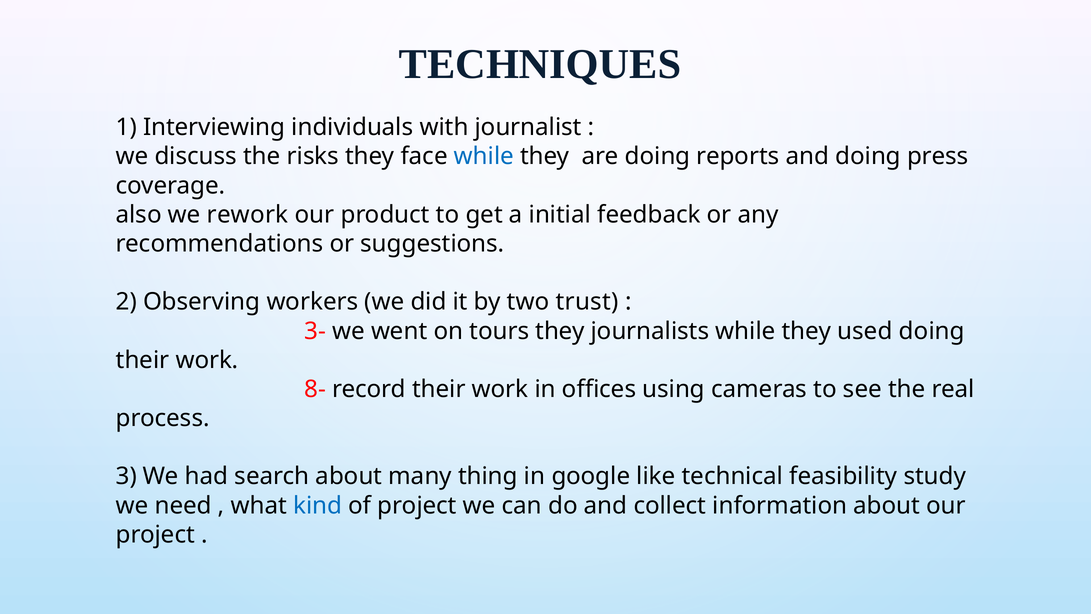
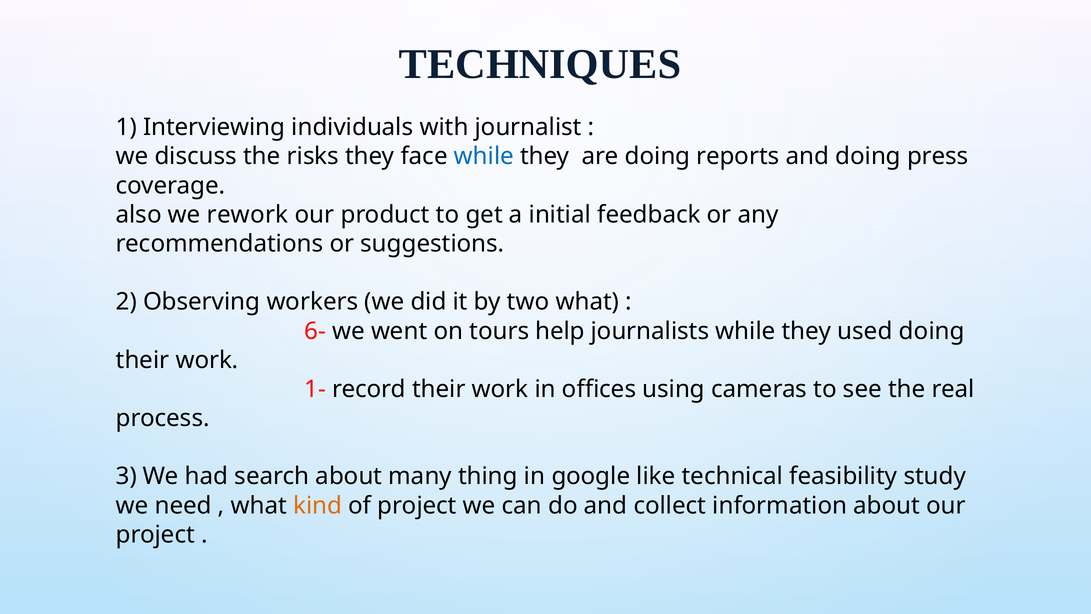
two trust: trust -> what (587, 302)
3-: 3- -> 6- (315, 331)
tours they: they -> help (560, 331)
8-: 8- -> 1- (315, 389)
kind colour: blue -> orange (318, 505)
